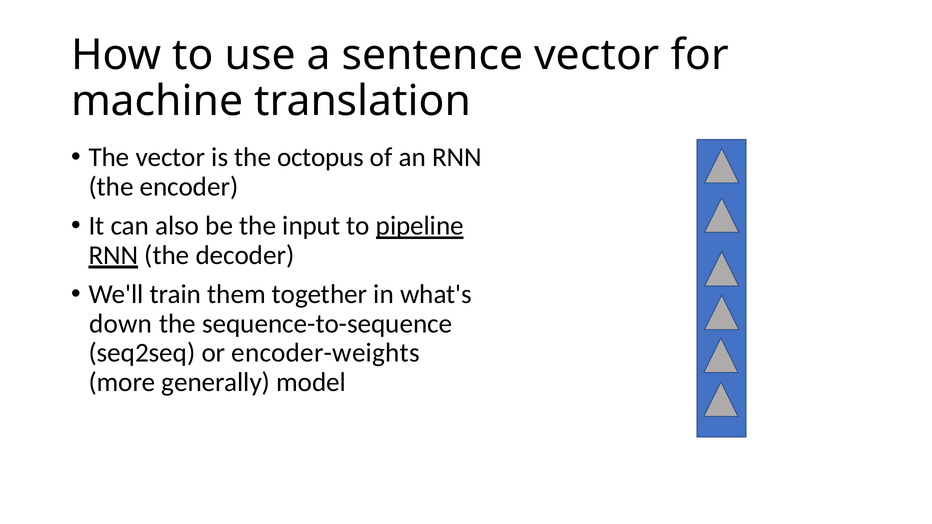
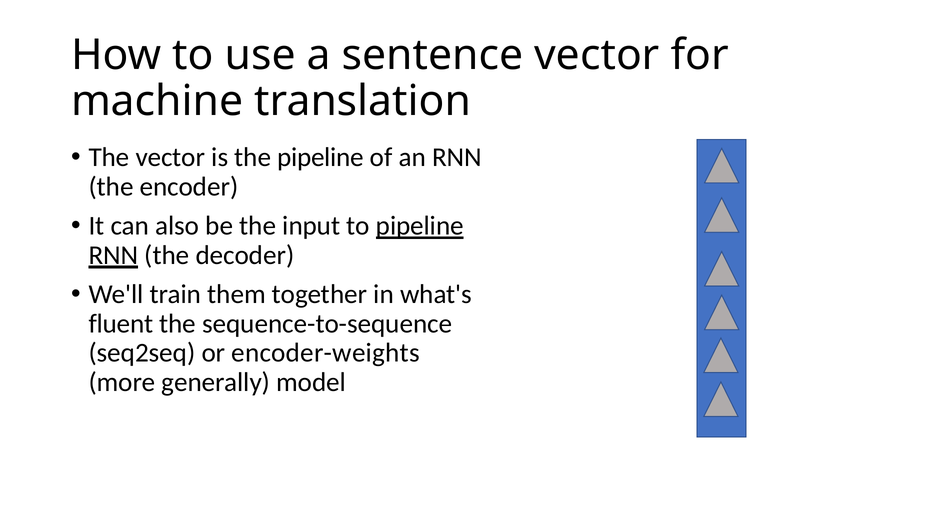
the octopus: octopus -> pipeline (321, 158)
down: down -> fluent (121, 324)
